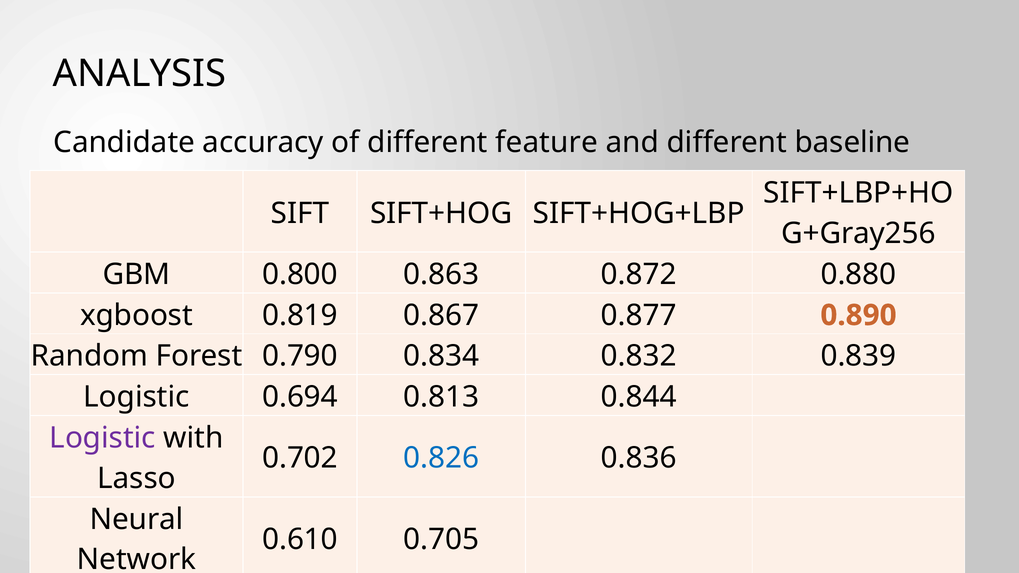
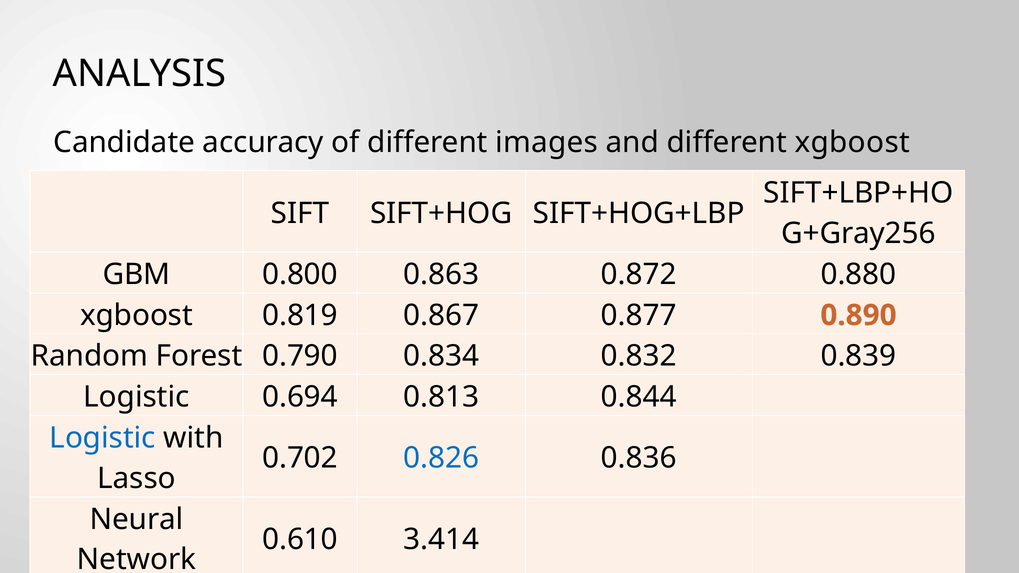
feature: feature -> images (547, 143)
different baseline: baseline -> xgboost (852, 143)
Logistic colour: purple -> blue (103, 438)
0.705: 0.705 -> 3.414 (441, 540)
